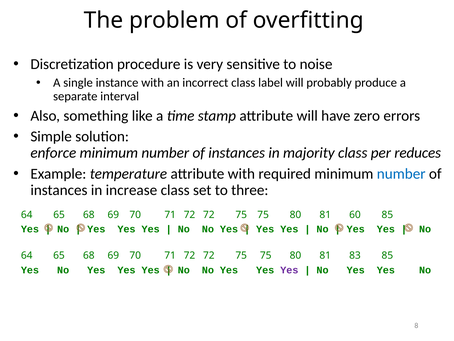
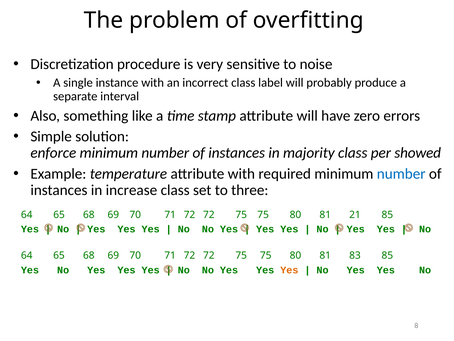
reduces: reduces -> showed (418, 153)
60: 60 -> 21 (355, 214)
Yes colour: purple -> orange (289, 270)
